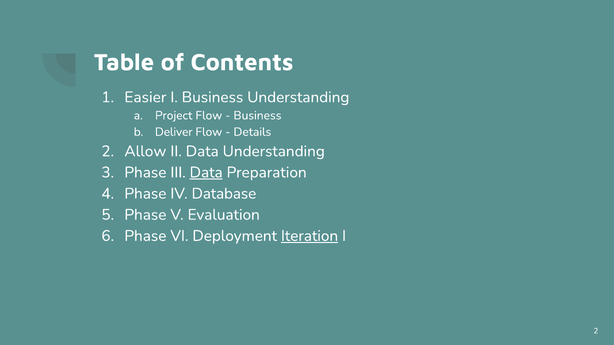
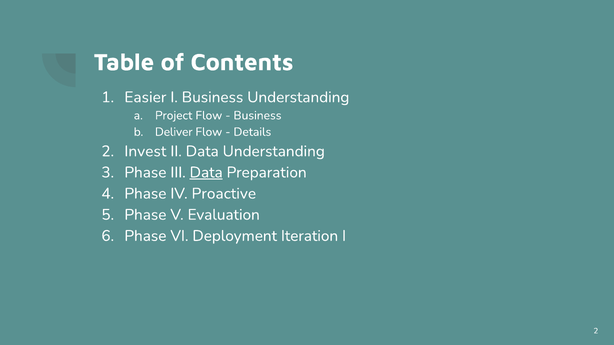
Allow: Allow -> Invest (145, 151)
Database: Database -> Proactive (224, 194)
Iteration underline: present -> none (310, 236)
